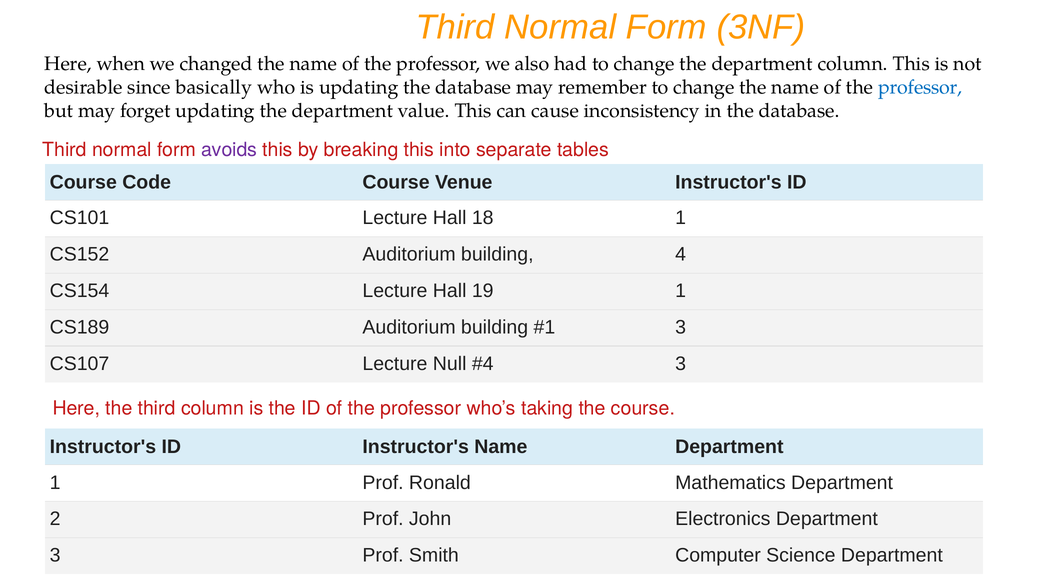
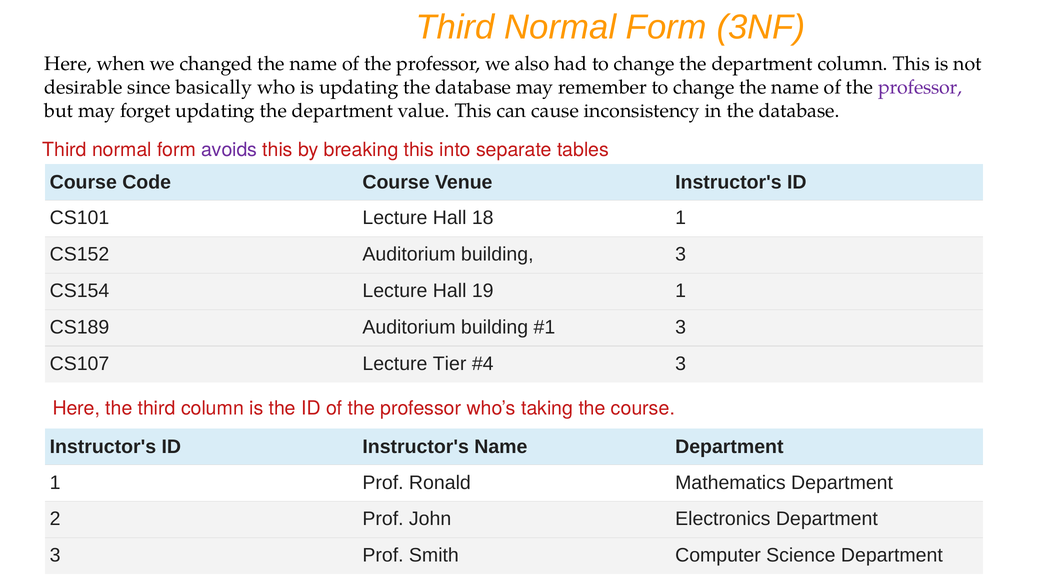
professor colour: blue -> purple (920, 87)
building 4: 4 -> 3 (681, 254)
Null: Null -> Tier (450, 364)
